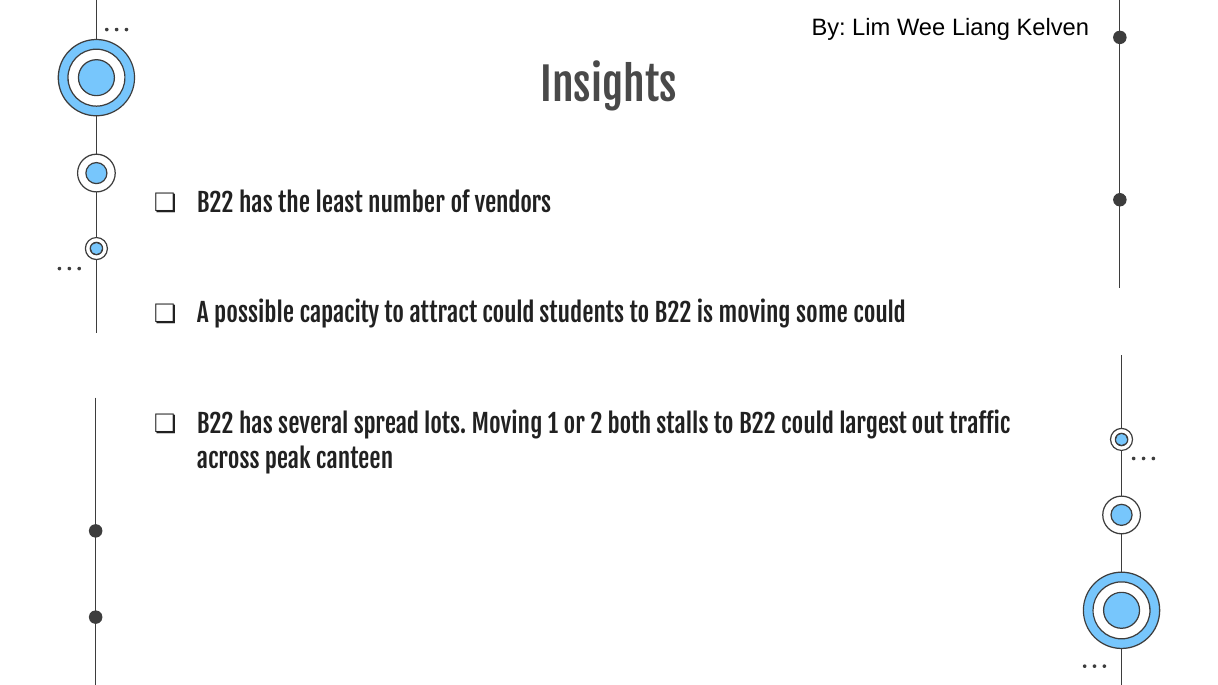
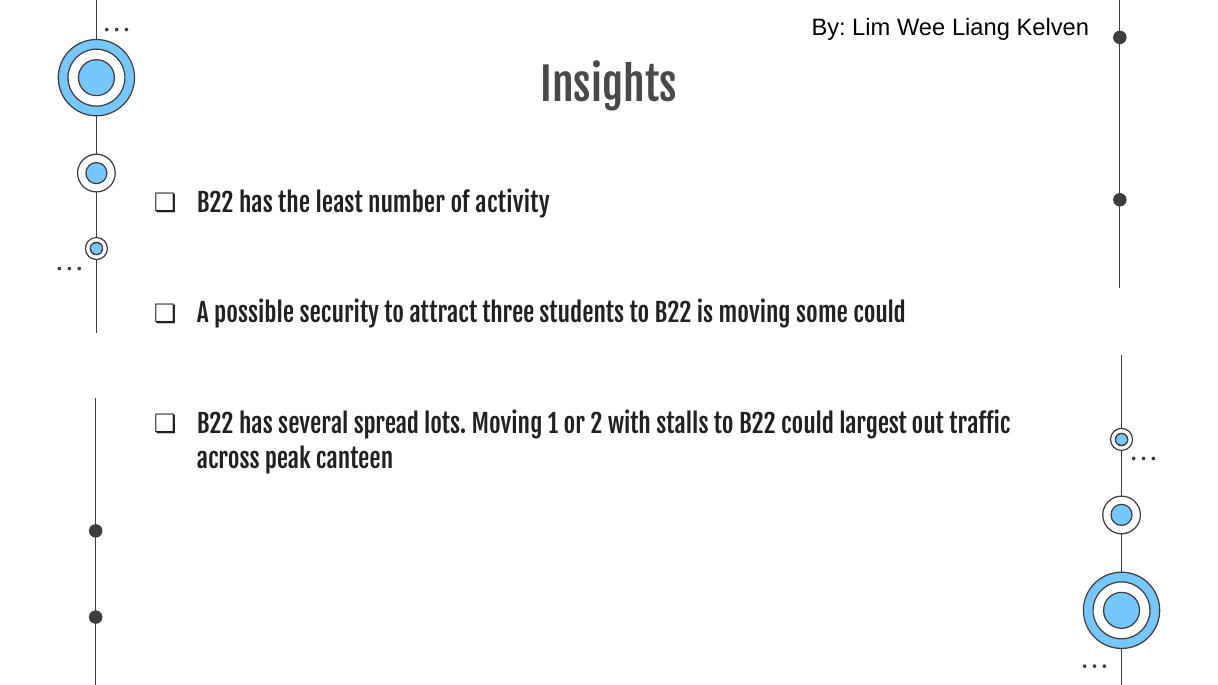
vendors: vendors -> activity (513, 204)
capacity: capacity -> security (339, 315)
attract could: could -> three (508, 315)
both: both -> with (629, 425)
